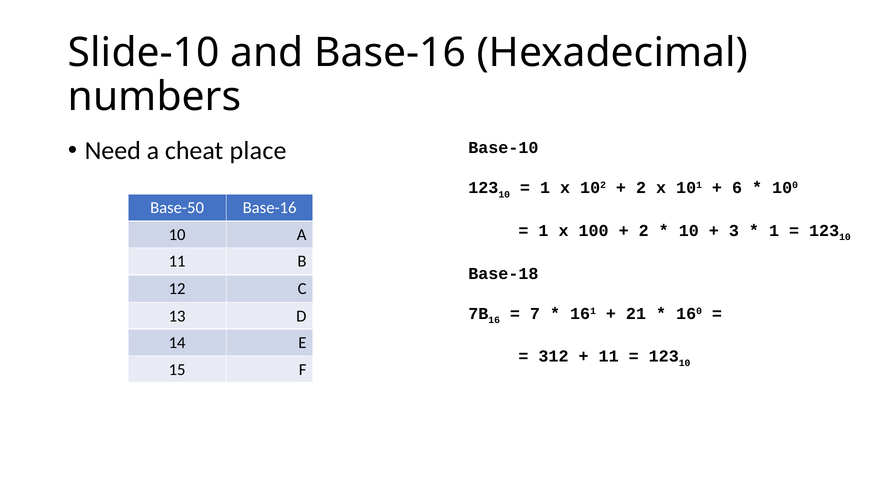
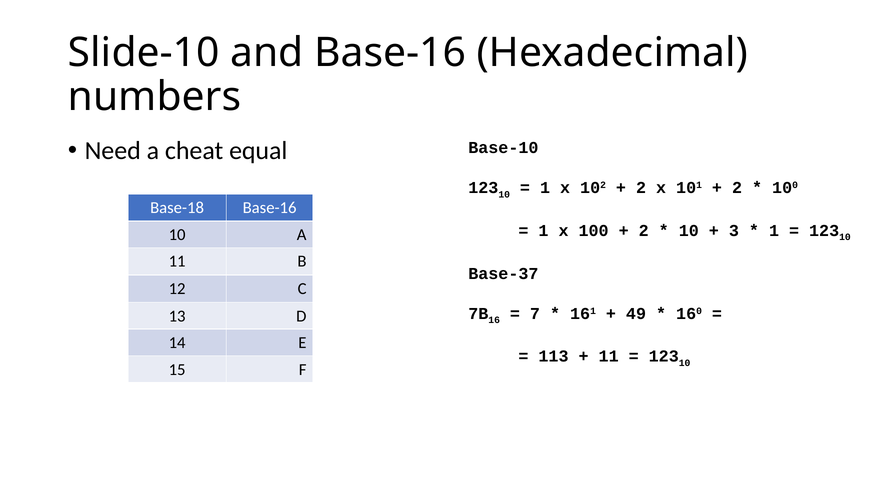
place: place -> equal (258, 151)
6: 6 -> 2 (737, 188)
Base-50: Base-50 -> Base-18 (177, 208)
Base-18: Base-18 -> Base-37 (503, 274)
21: 21 -> 49 (636, 314)
312: 312 -> 113 (553, 357)
